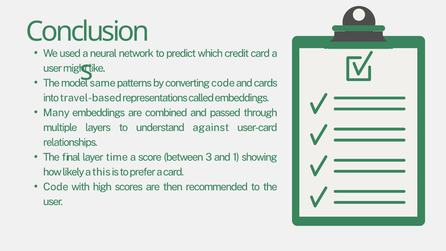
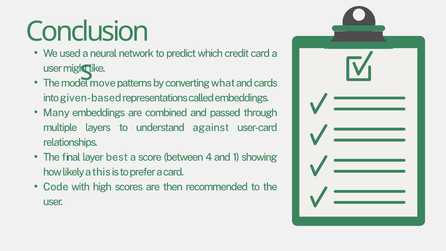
same: same -> move (103, 83)
converting code: code -> what (223, 83)
travel-based: travel-based -> given-based (91, 98)
time: time -> best (117, 157)
3: 3 -> 4 (209, 157)
